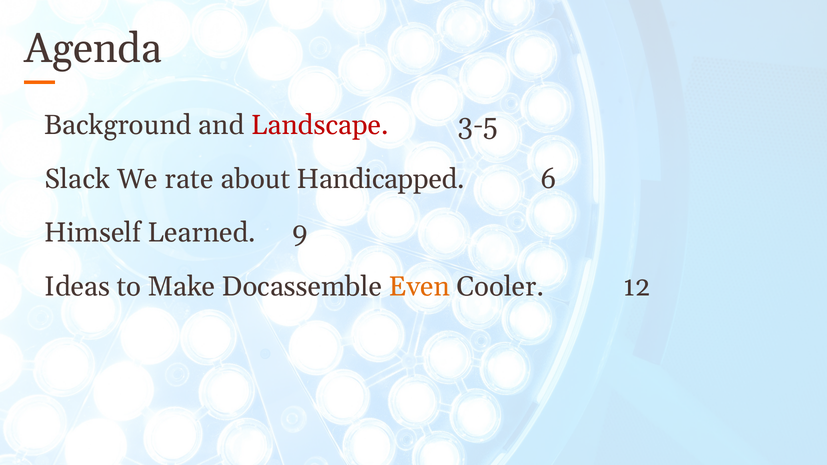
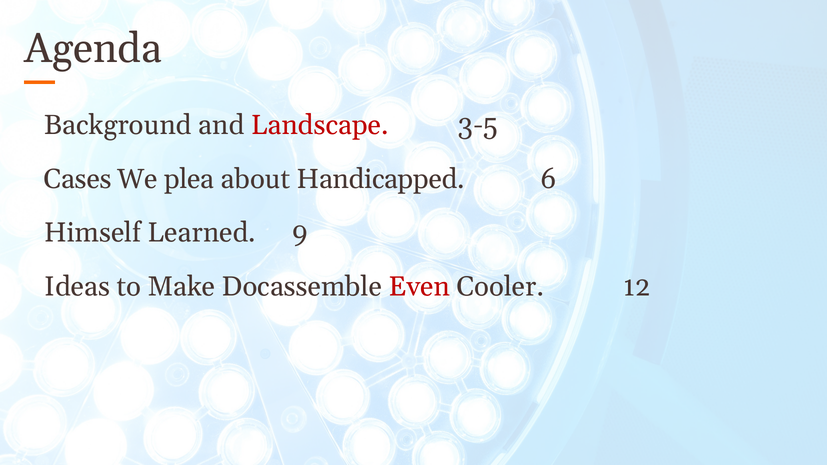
Slack: Slack -> Cases (78, 179)
rate: rate -> plea (189, 179)
Even colour: orange -> red (419, 287)
